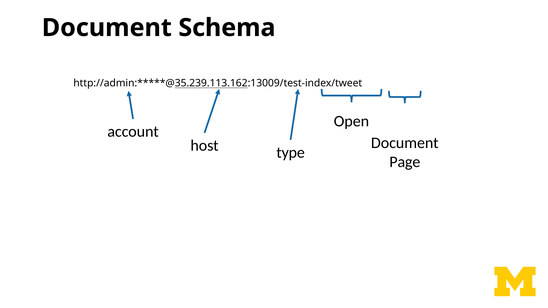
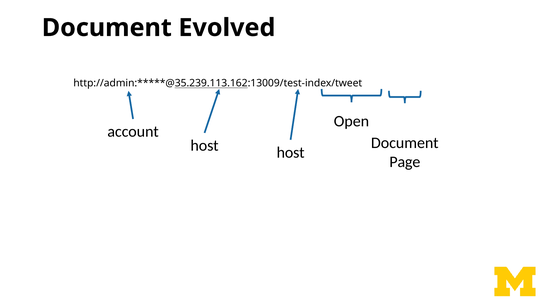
Schema: Schema -> Evolved (227, 28)
host type: type -> host (291, 153)
